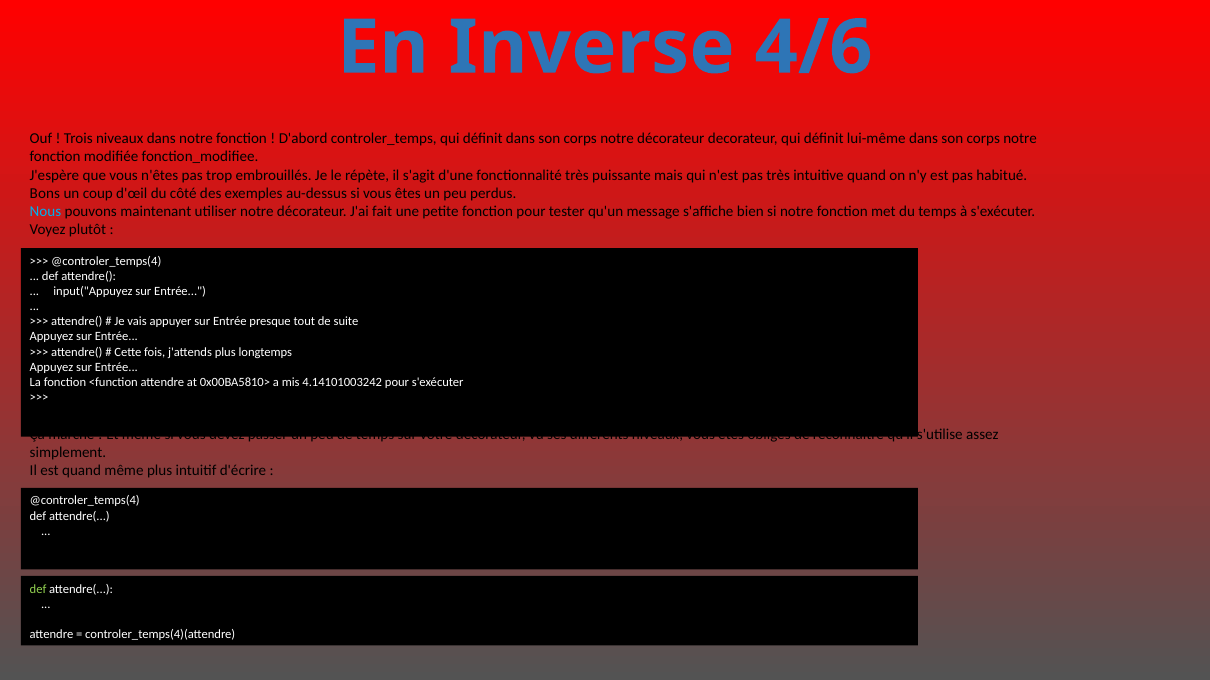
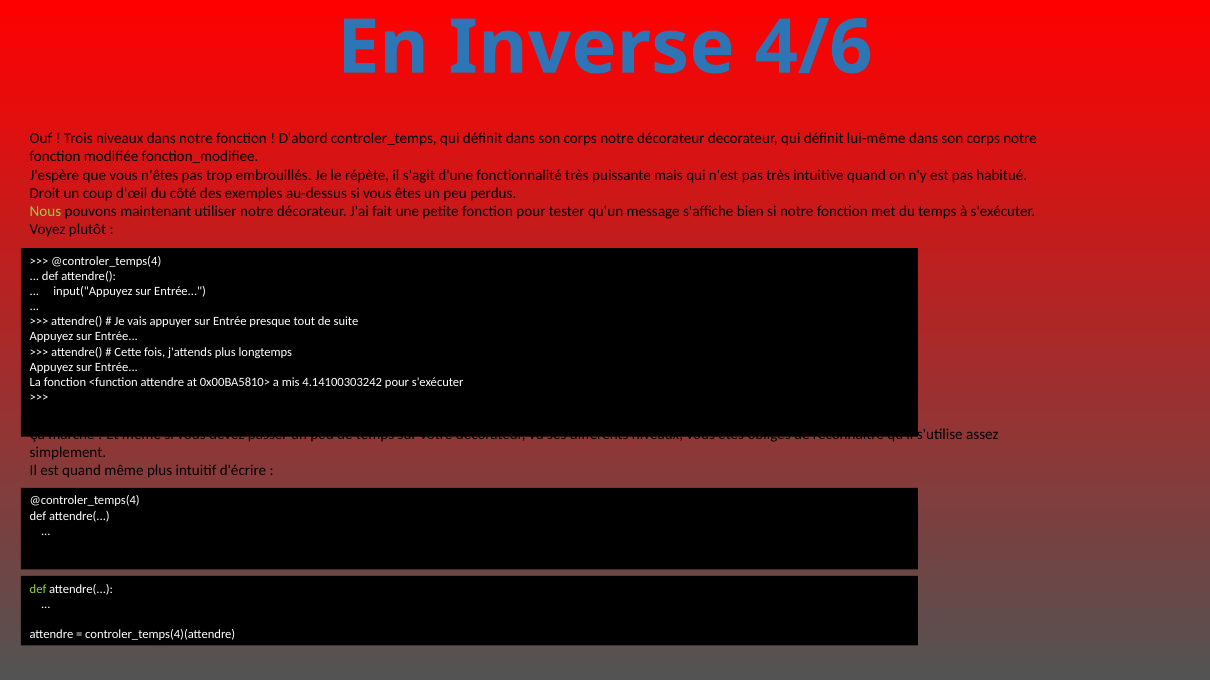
Bons: Bons -> Droit (45, 193)
Nous colour: light blue -> light green (45, 212)
4.14101003242: 4.14101003242 -> 4.14100303242 (342, 383)
